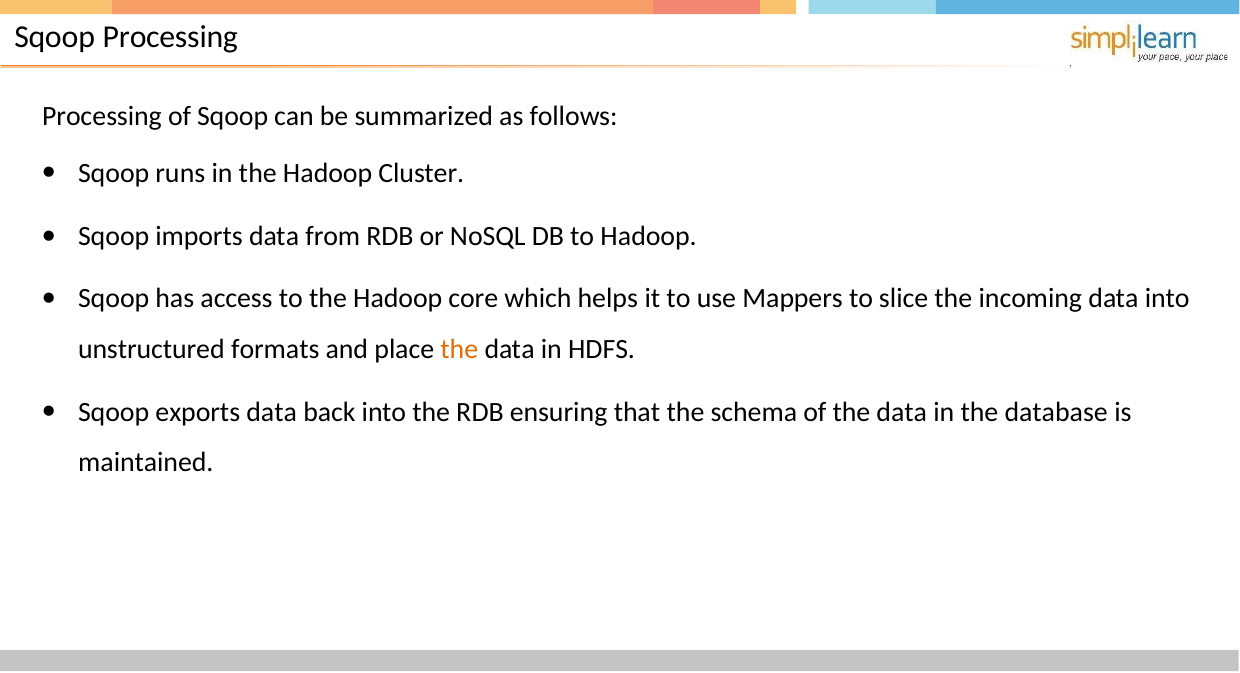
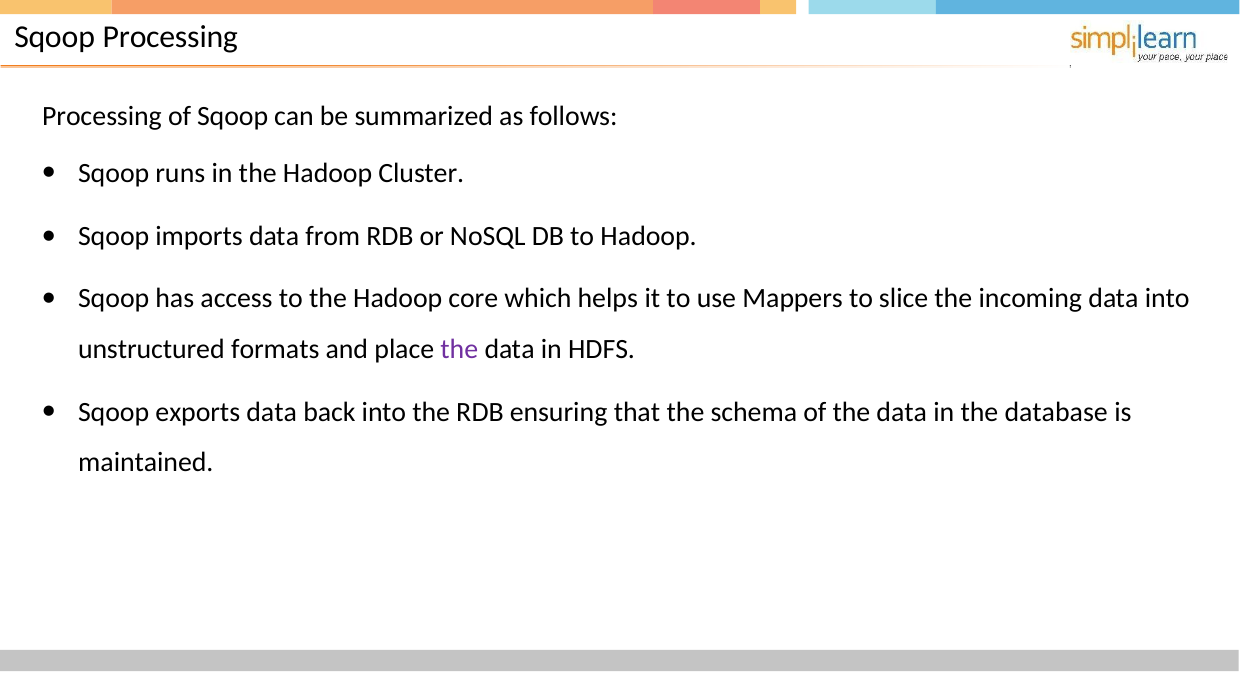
the colour: orange -> purple (459, 349)
